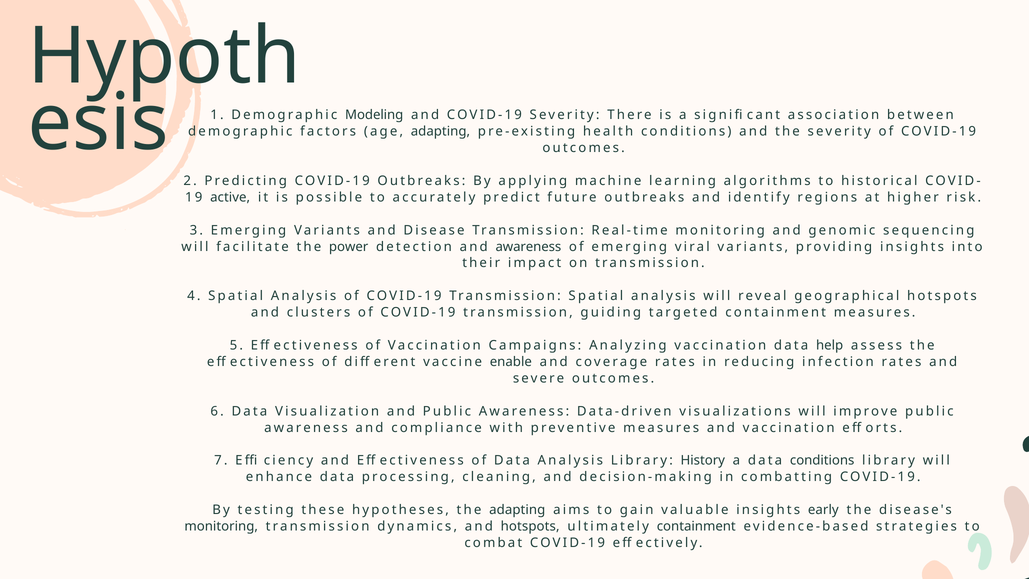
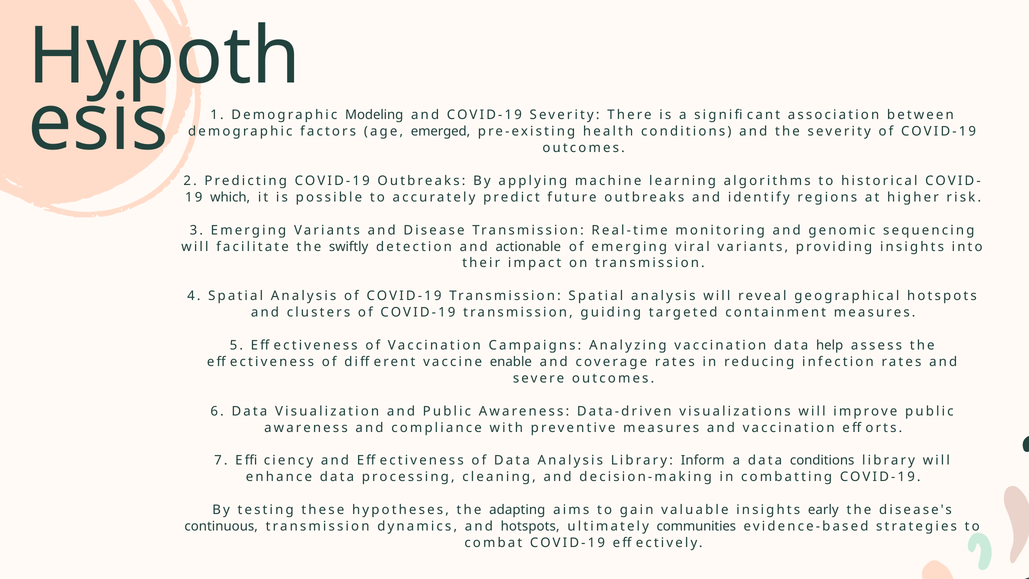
age adapting: adapting -> emerged (440, 131)
active: active -> which (230, 197)
power: power -> swiftly (349, 247)
and awareness: awareness -> actionable (528, 247)
History: History -> Inform (703, 460)
monitoring: monitoring -> continuous (221, 526)
ultimately containment: containment -> communities (696, 526)
